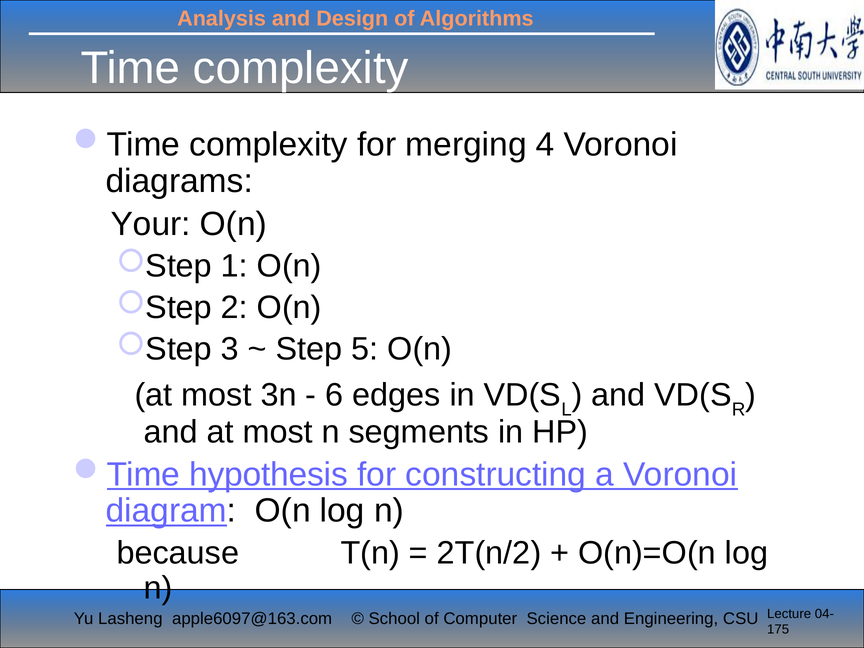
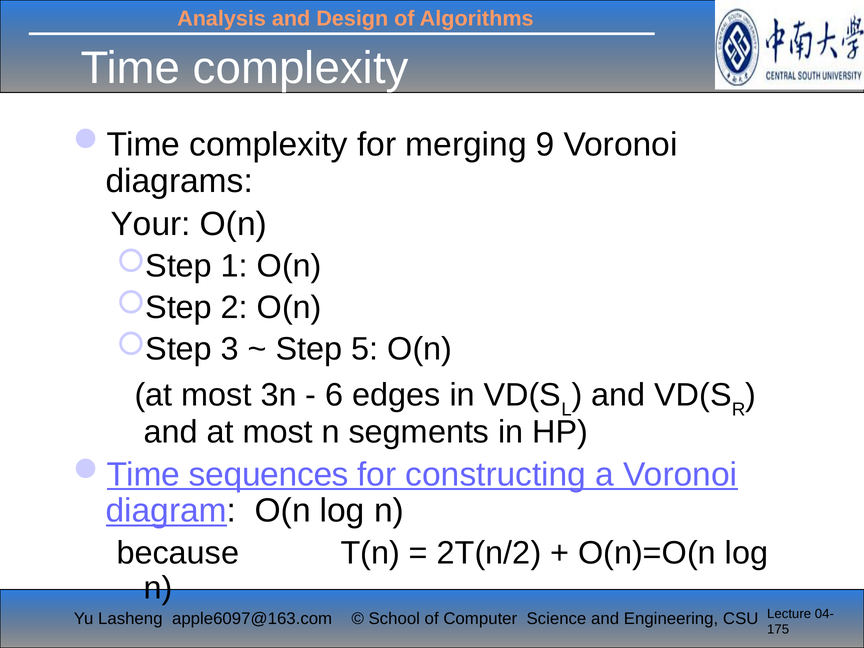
4: 4 -> 9 (545, 145)
hypothesis: hypothesis -> sequences (269, 474)
